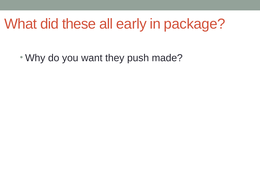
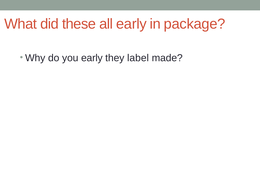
you want: want -> early (92, 58)
push: push -> label (138, 58)
